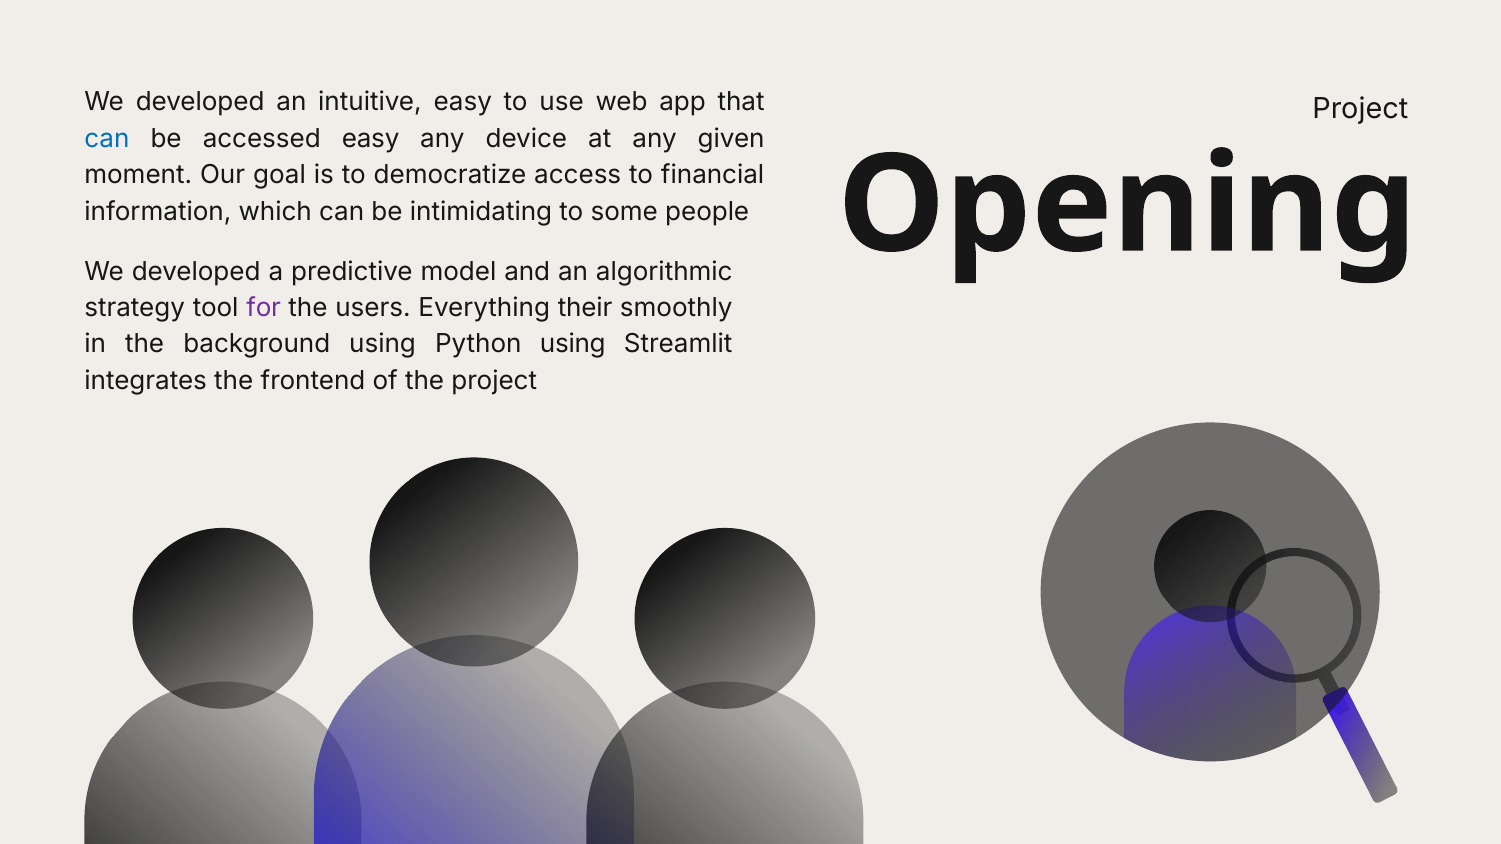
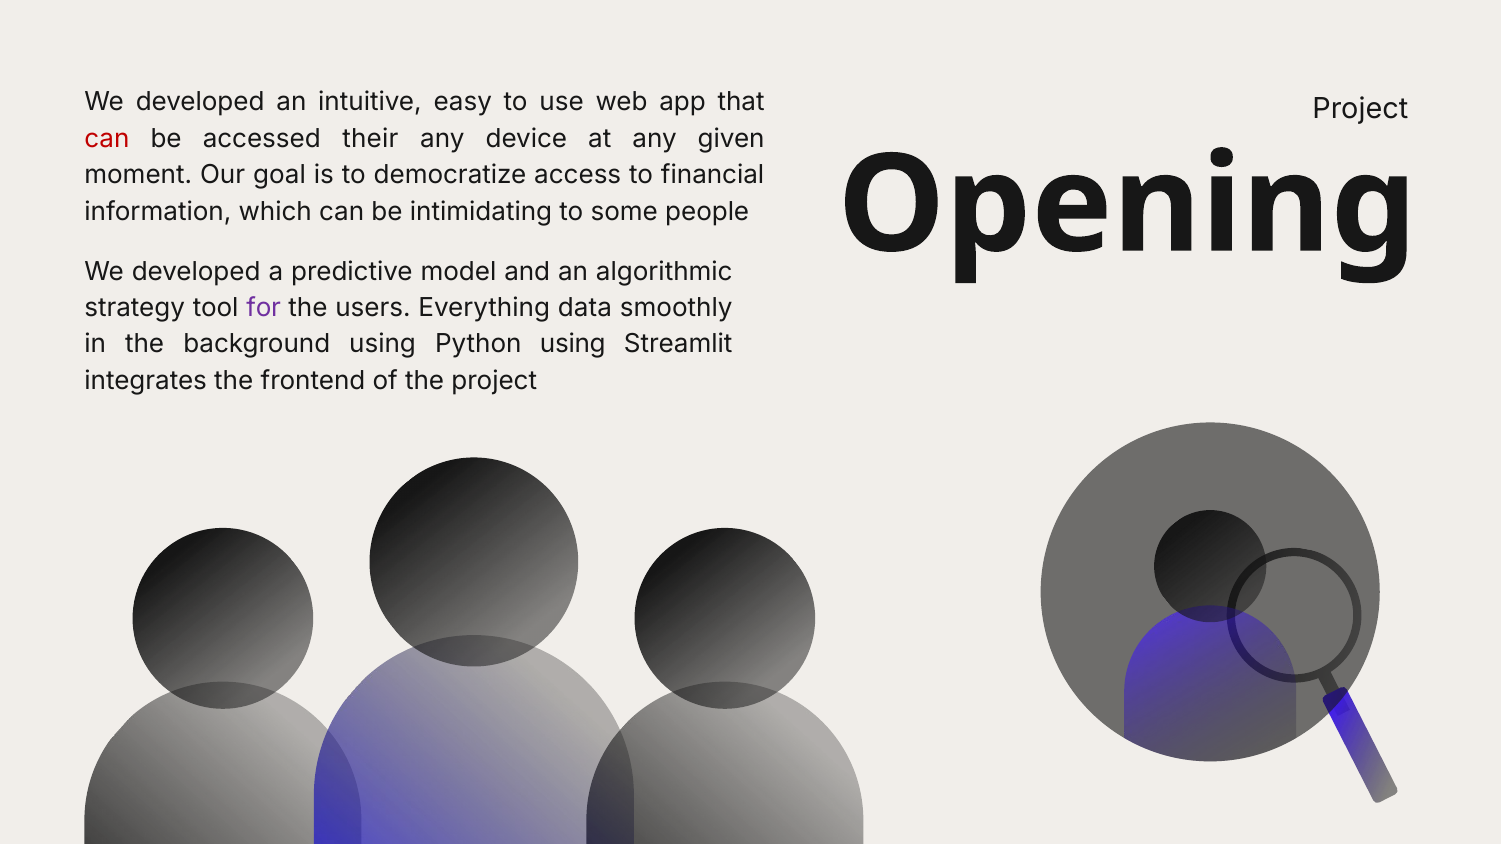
can colour: blue -> red (107, 139)
accessed easy: easy -> their (370, 139)
their: their -> data (585, 308)
